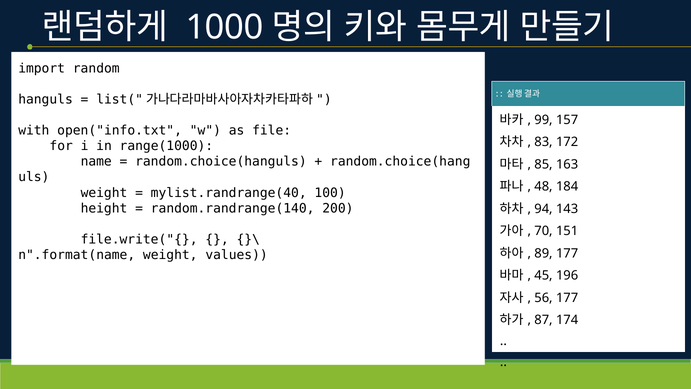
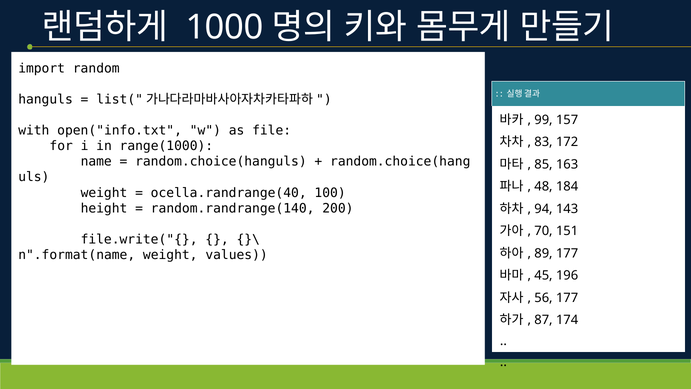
mylist.randrange(40: mylist.randrange(40 -> ocella.randrange(40 (229, 193)
